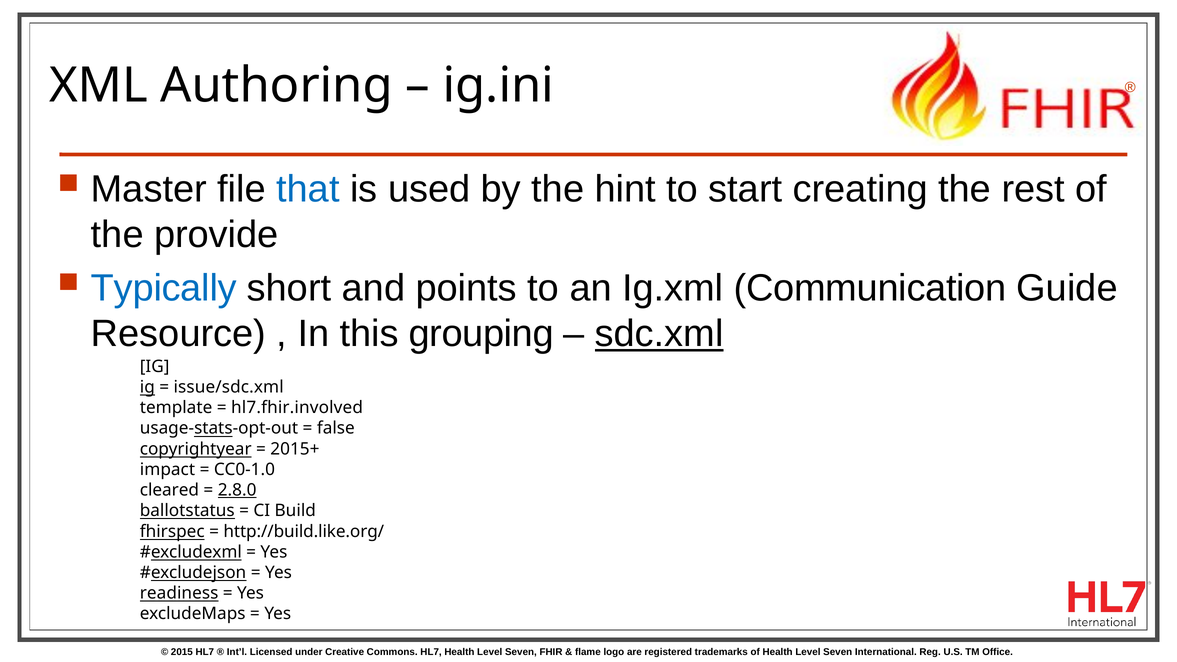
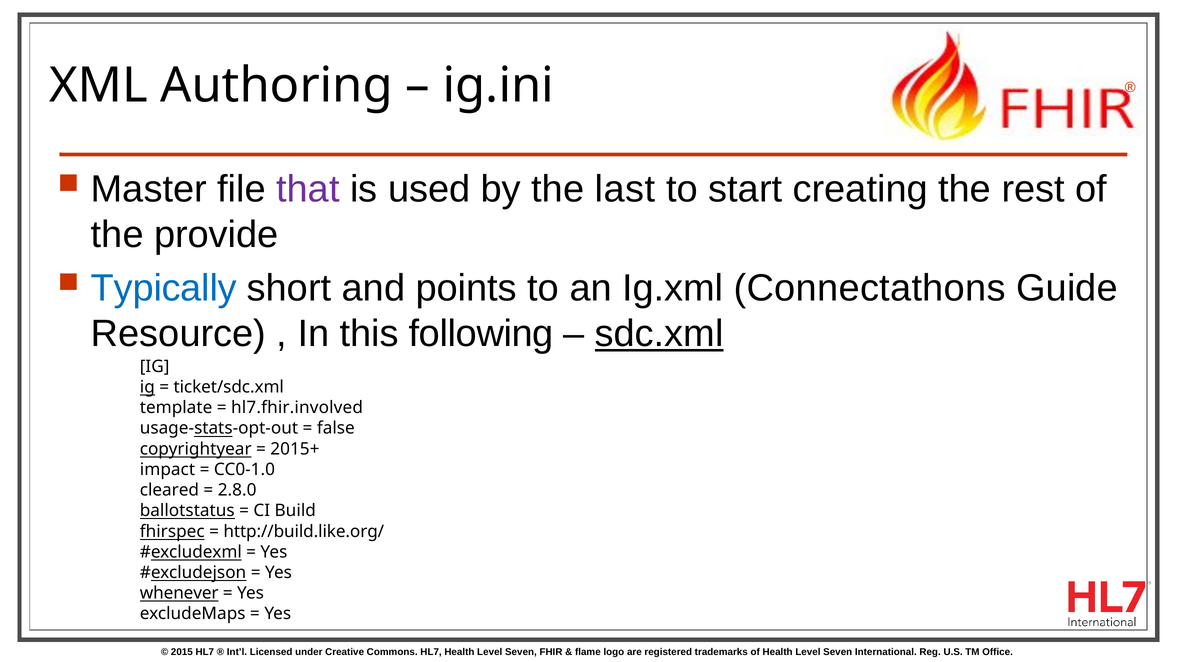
that colour: blue -> purple (308, 189)
hint: hint -> last (625, 189)
Communication: Communication -> Connectathons (870, 288)
grouping: grouping -> following (481, 334)
issue/sdc.xml: issue/sdc.xml -> ticket/sdc.xml (229, 387)
2.8.0 underline: present -> none (237, 490)
readiness: readiness -> whenever (179, 593)
